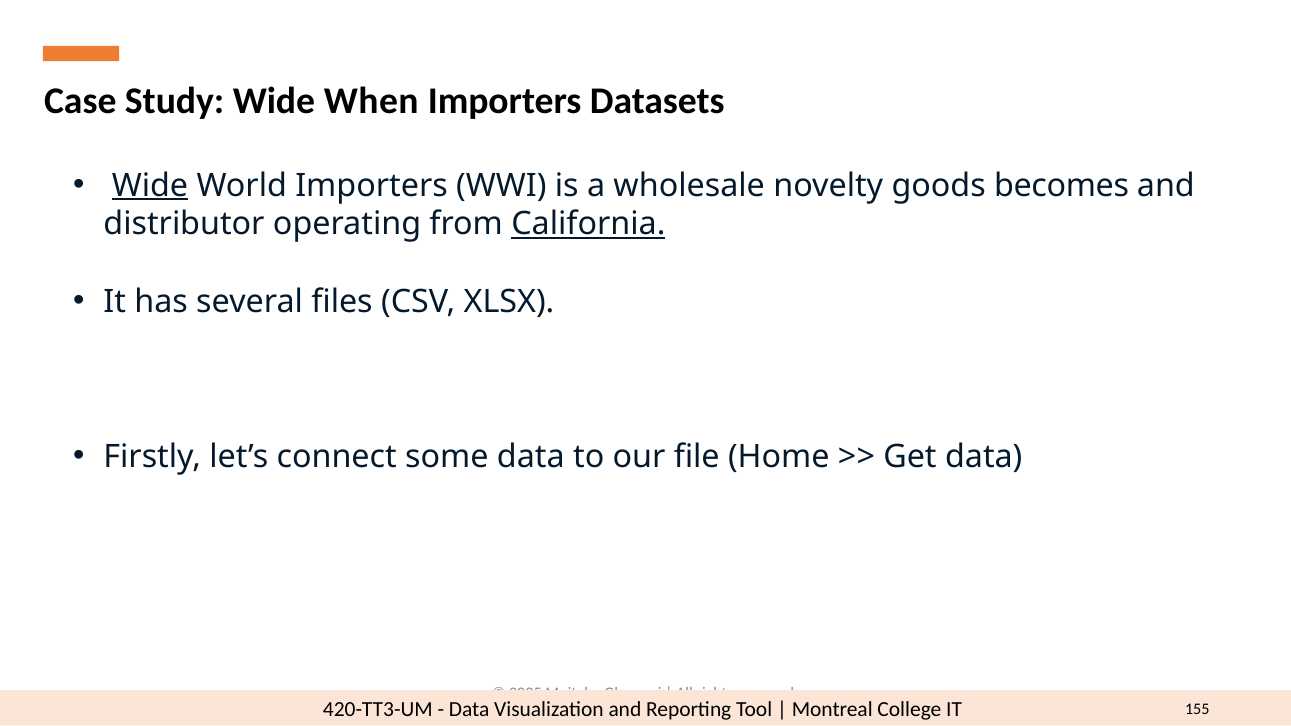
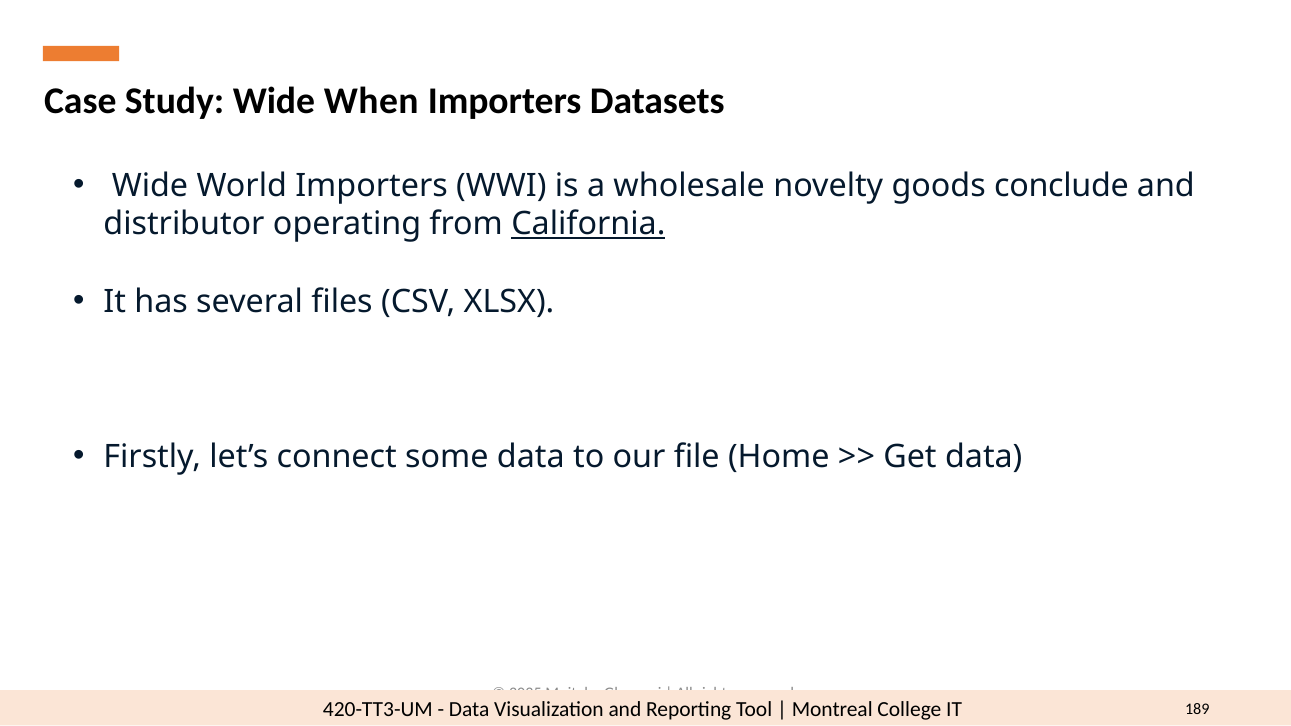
Wide underline: present -> none (150, 186)
becomes: becomes -> conclude (1062, 186)
155: 155 -> 189 (1197, 709)
